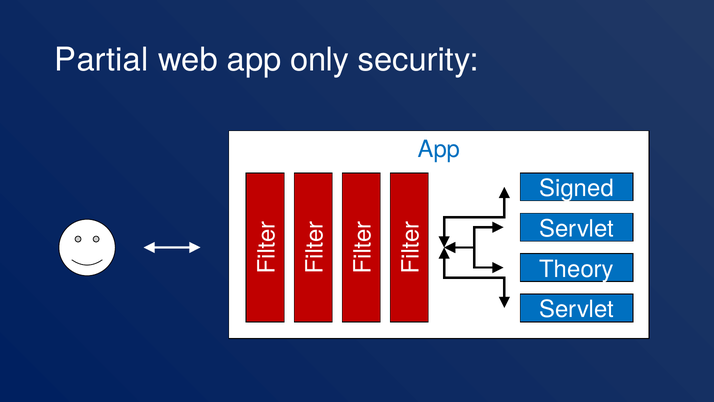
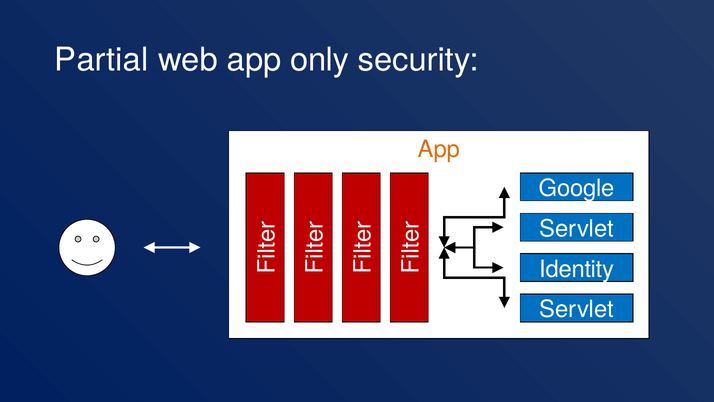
App colour: blue -> orange (439, 149)
Signed: Signed -> Google (577, 188)
Theory: Theory -> Identity (577, 269)
